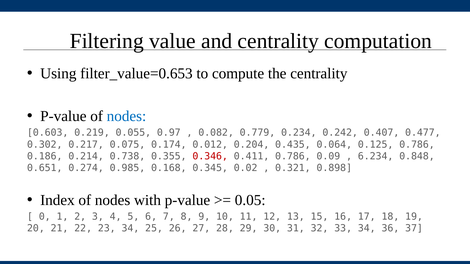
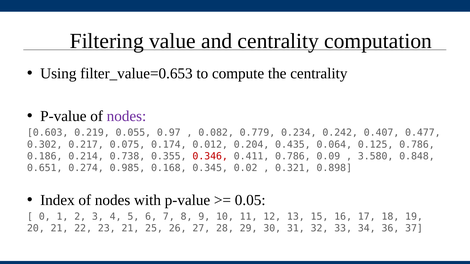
nodes colour: blue -> purple (126, 116)
6.234: 6.234 -> 3.580 (376, 156)
23 34: 34 -> 21 (130, 229)
